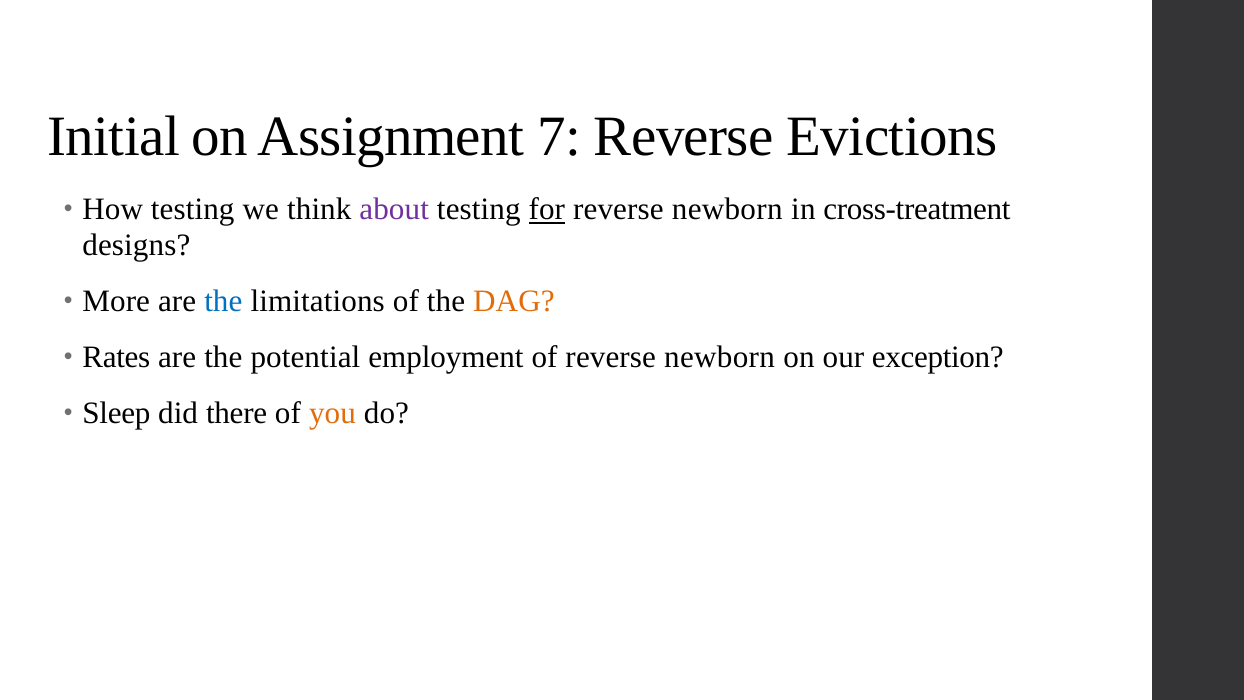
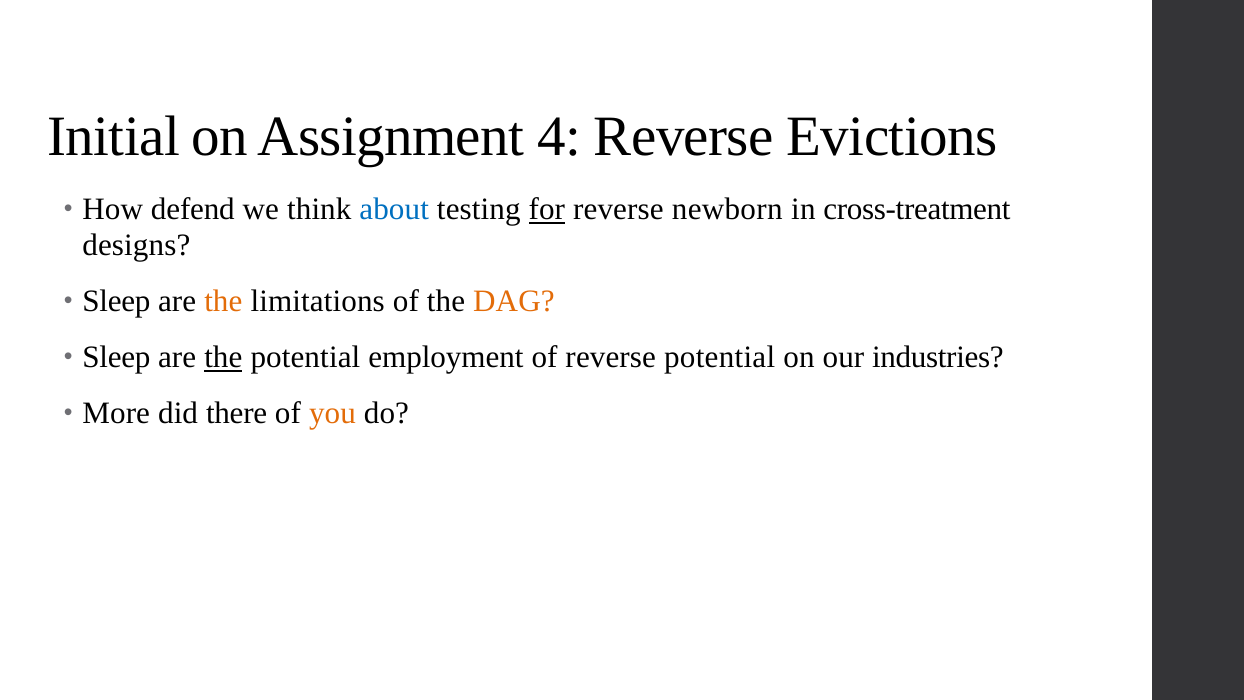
7: 7 -> 4 (559, 137)
How testing: testing -> defend (193, 209)
about colour: purple -> blue (394, 209)
More: More -> Sleep (116, 301)
the colour: blue -> orange (223, 301)
Rates: Rates -> Sleep (116, 357)
the underline: none -> present (223, 357)
of reverse newborn: newborn -> potential (720, 357)
exception: exception -> industries (938, 357)
Sleep: Sleep -> More (116, 413)
